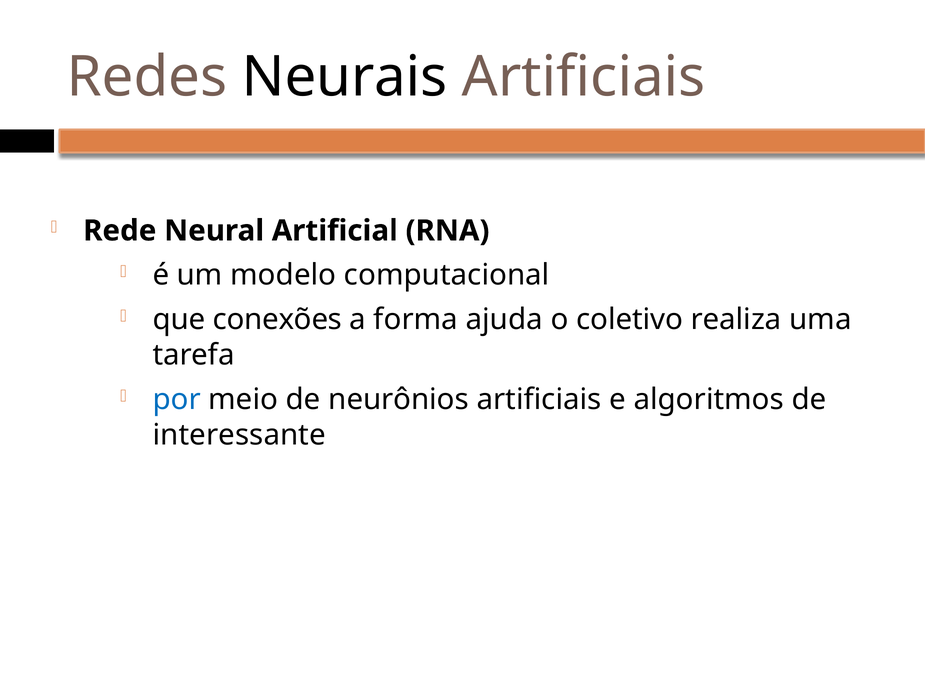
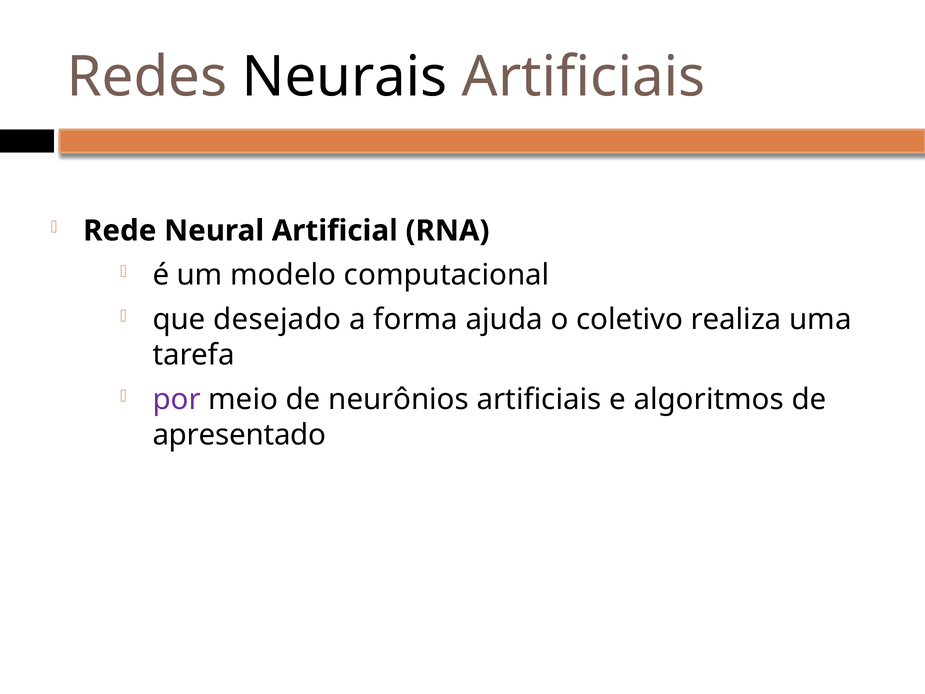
conexões: conexões -> desejado (277, 320)
por colour: blue -> purple (177, 399)
interessante: interessante -> apresentado (239, 435)
